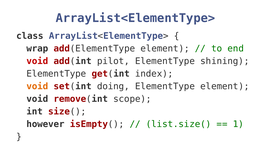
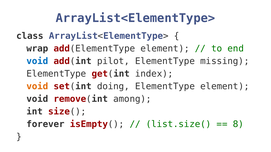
void colour: red -> blue (37, 61)
shining: shining -> missing (225, 61)
scope: scope -> among (132, 99)
however: however -> forever (45, 124)
1: 1 -> 8 (238, 124)
